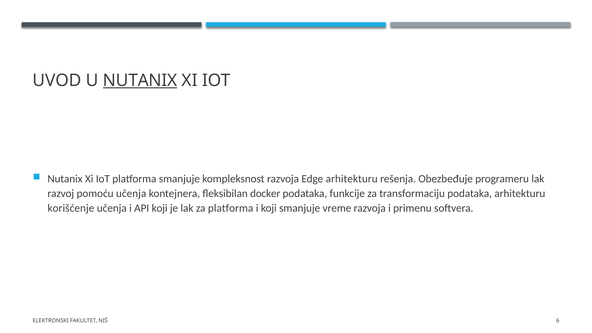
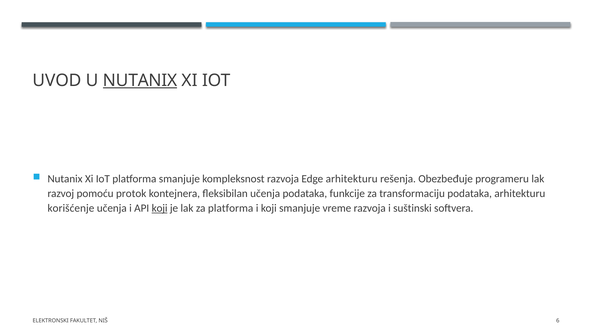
pomoću učenja: učenja -> protok (131, 193)
fleksibilan docker: docker -> učenja (265, 193)
koji underline: none -> present (160, 208)
primenu: primenu -> suštinski (412, 208)
